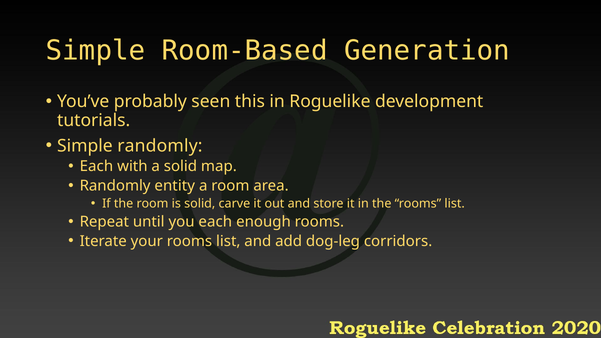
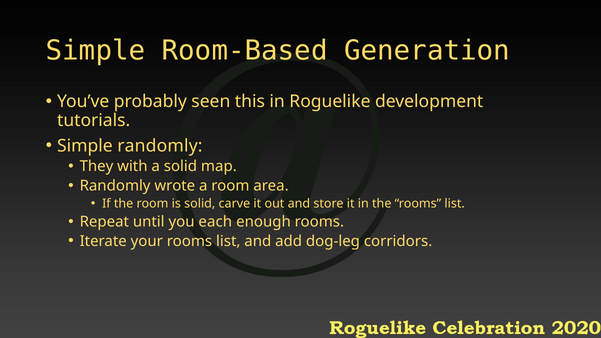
Each: Each -> They (96, 166)
entity: entity -> wrote (175, 186)
